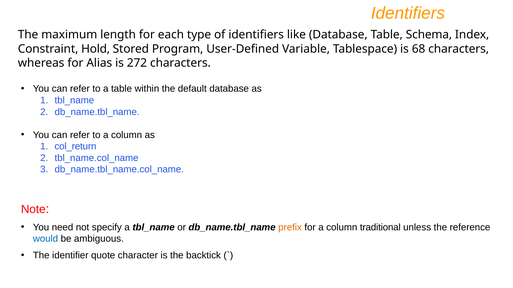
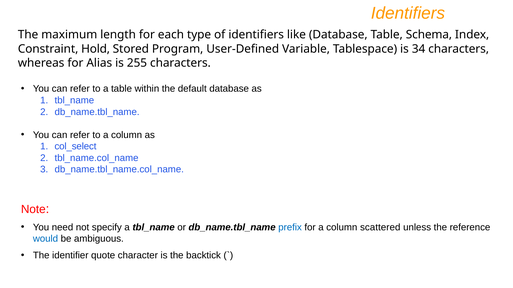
68: 68 -> 34 (419, 49)
272: 272 -> 255 (137, 63)
col_return: col_return -> col_select (75, 147)
prefix colour: orange -> blue (290, 228)
traditional: traditional -> scattered (380, 228)
